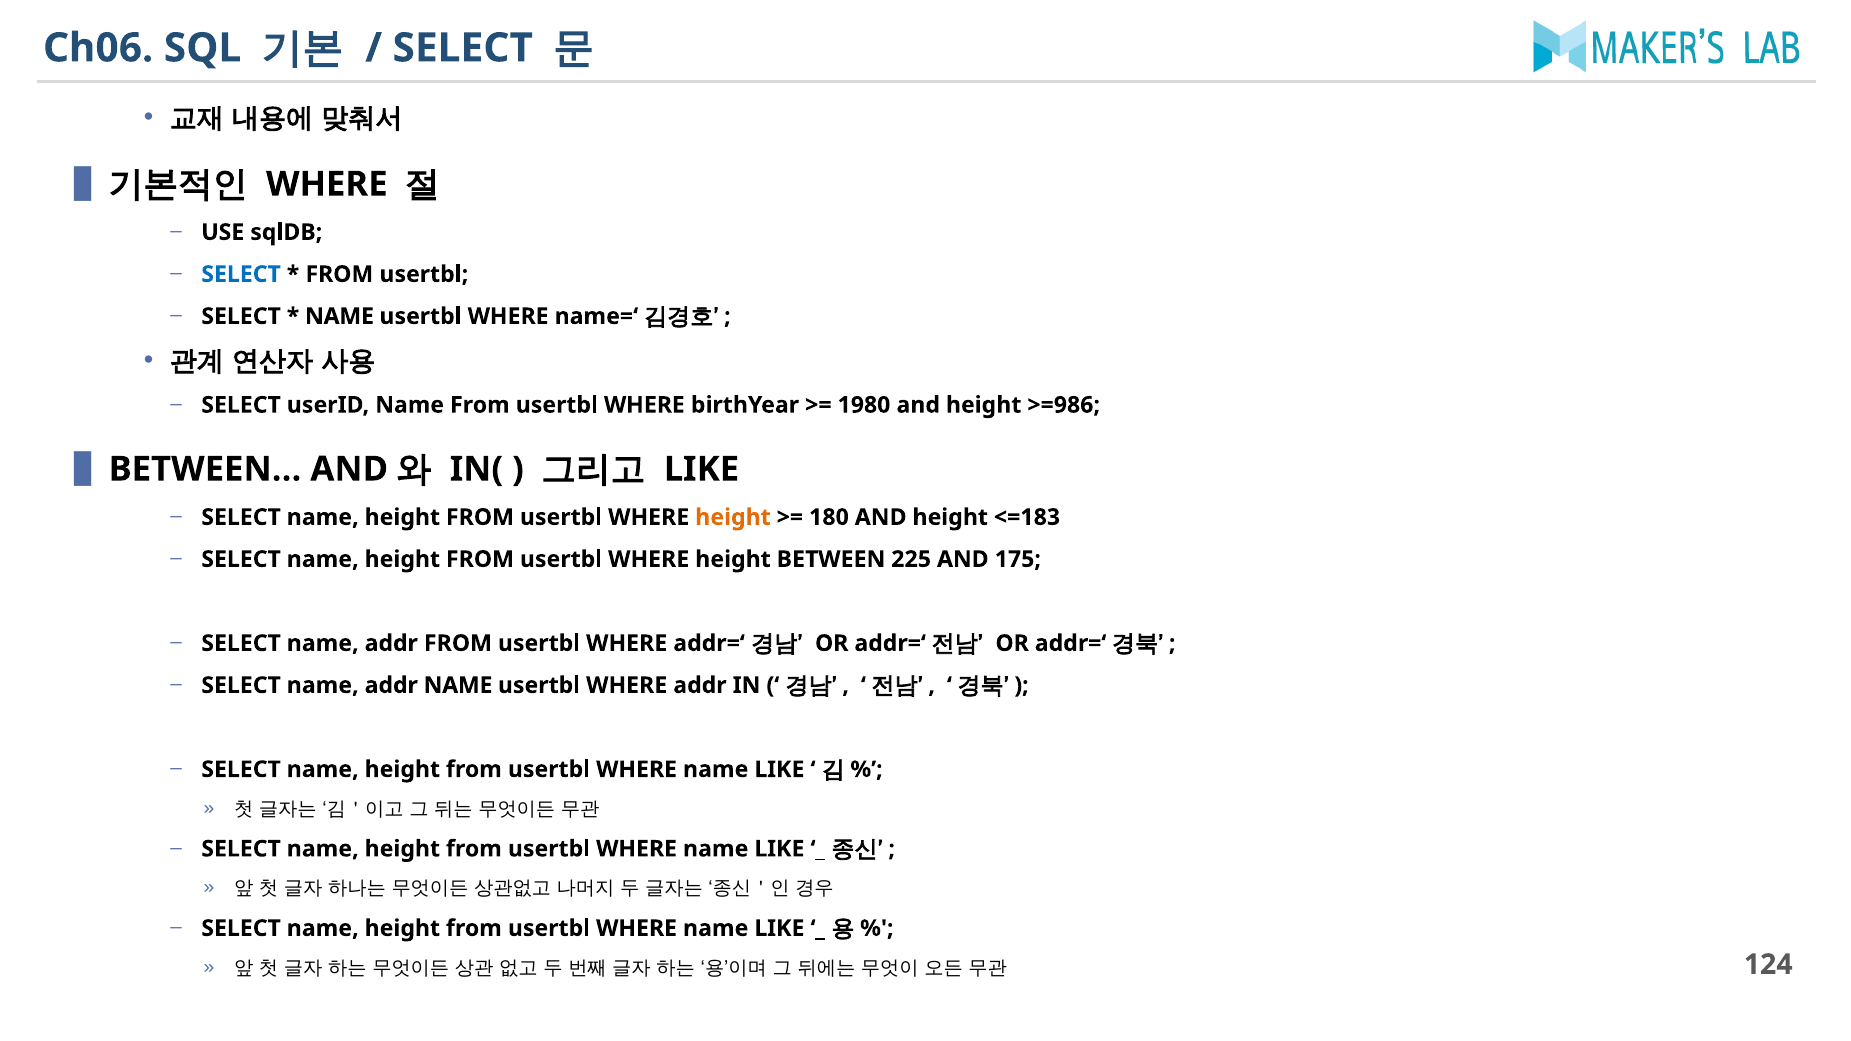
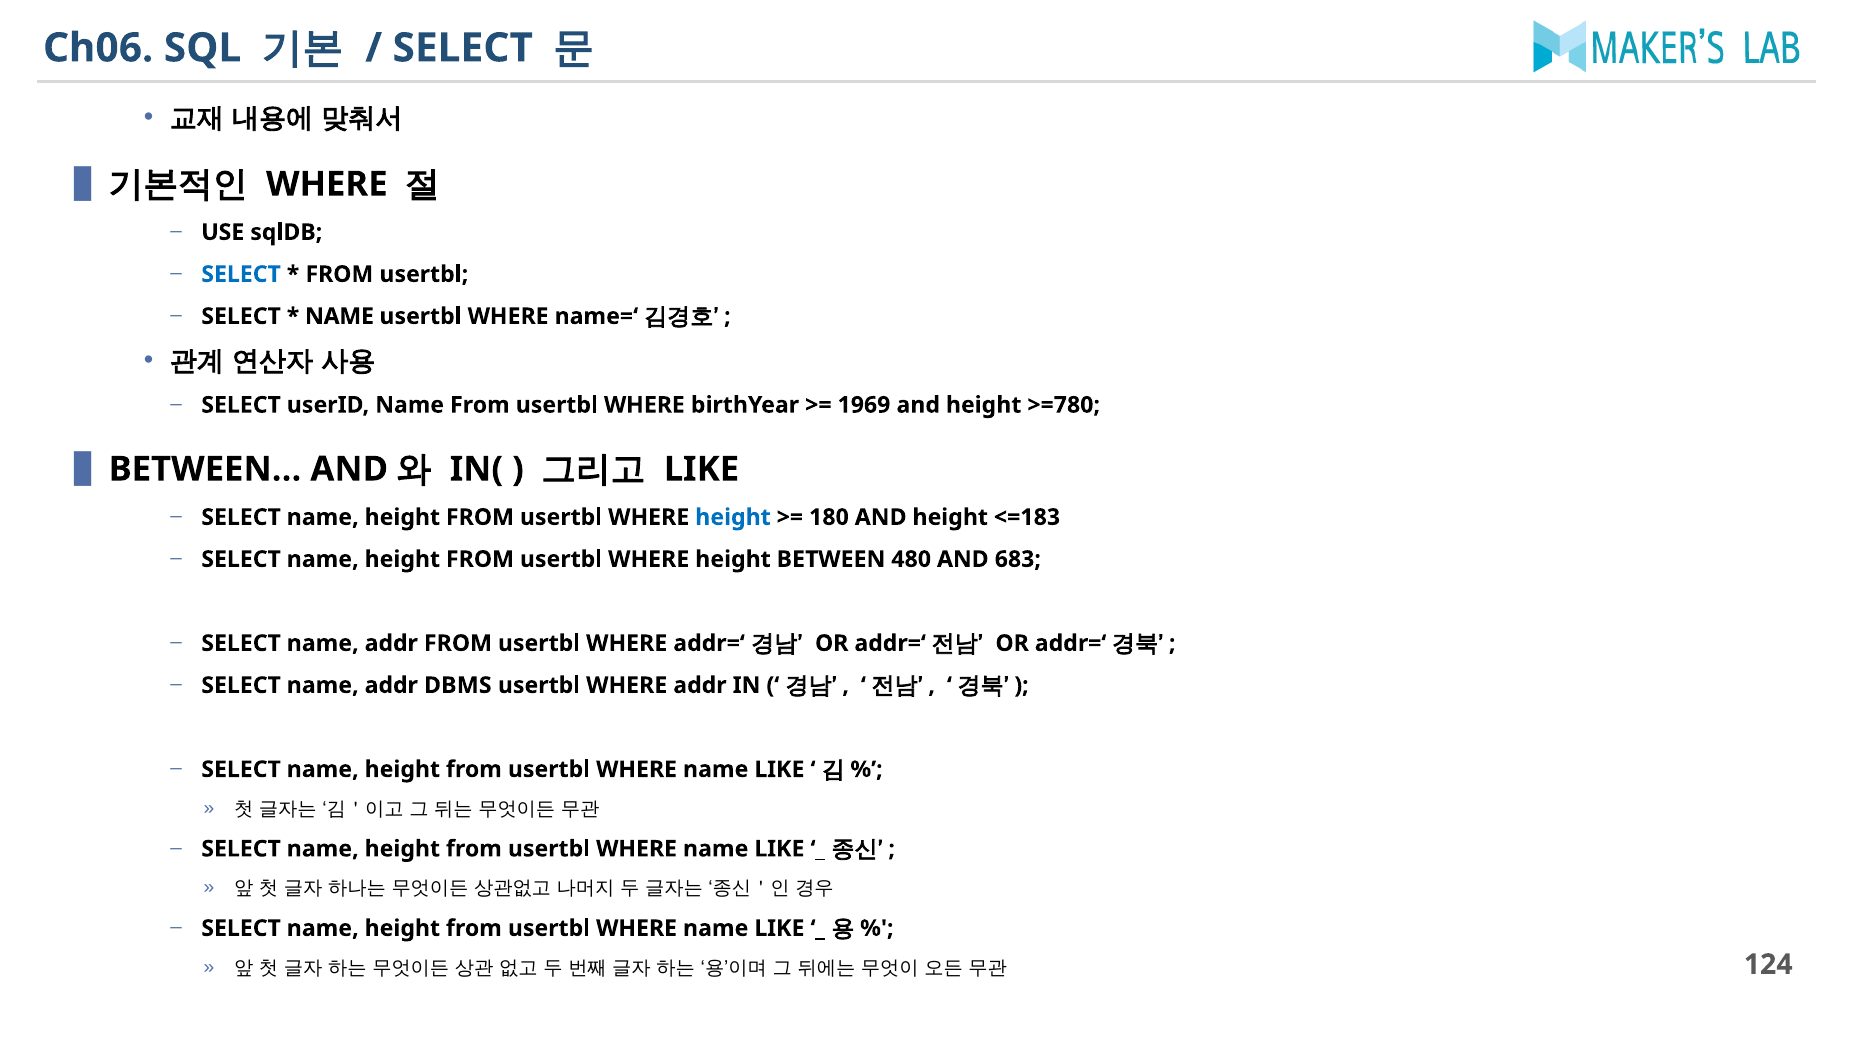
1980: 1980 -> 1969 (864, 405)
>=986: >=986 -> >=780 (1064, 405)
height colour: orange -> blue (733, 517)
225: 225 -> 480 (911, 559)
175: 175 -> 683 (1018, 559)
addr NAME: NAME -> DBMS (458, 685)
